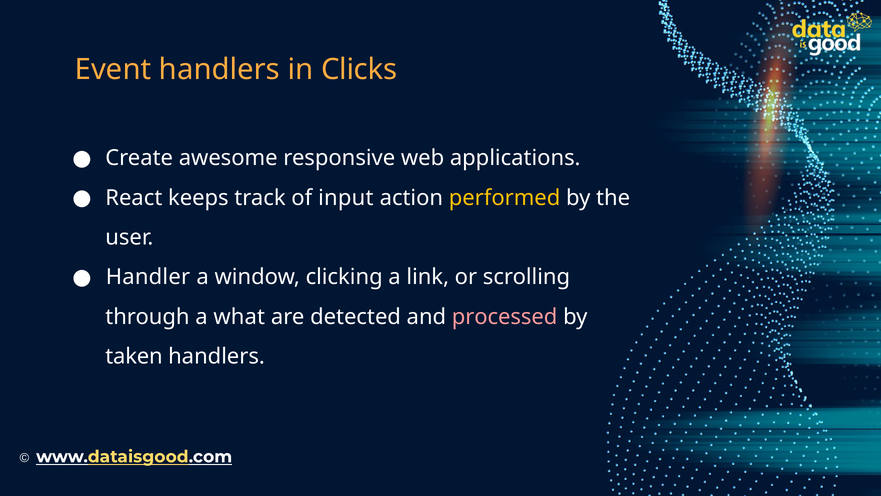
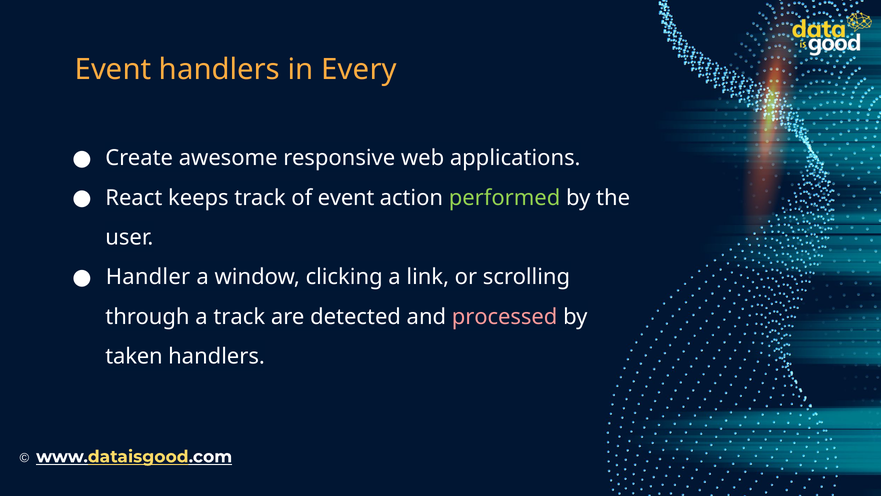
Clicks: Clicks -> Every (359, 69)
of input: input -> event (346, 198)
performed colour: yellow -> light green (505, 198)
a what: what -> track (239, 317)
